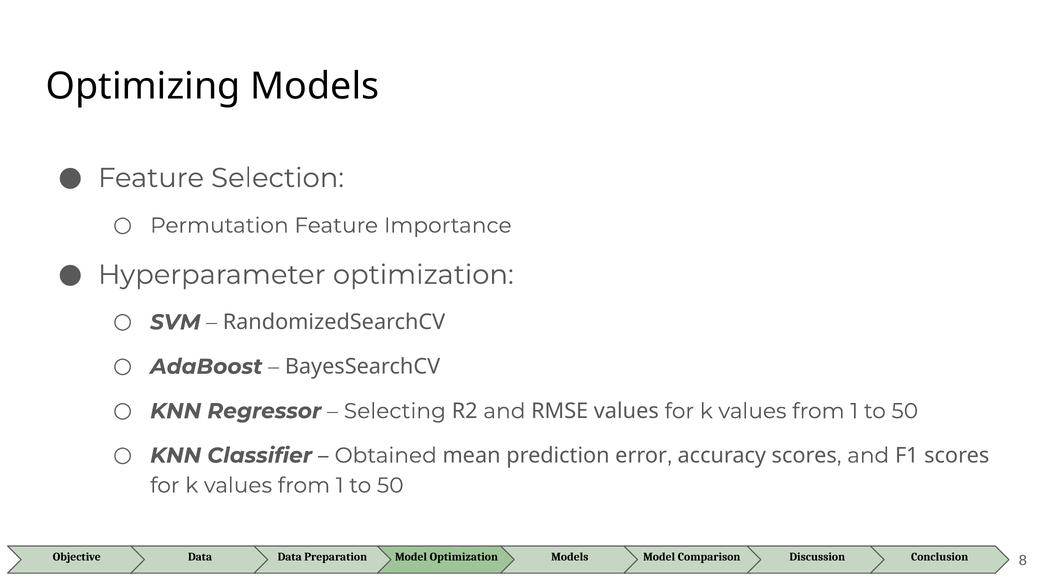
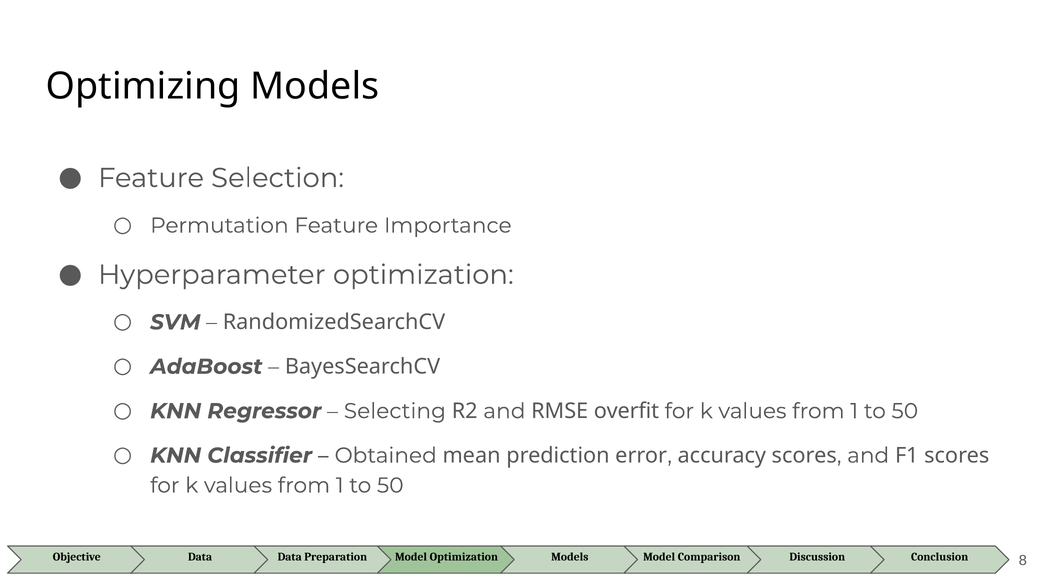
RMSE values: values -> overfit (626, 411)
